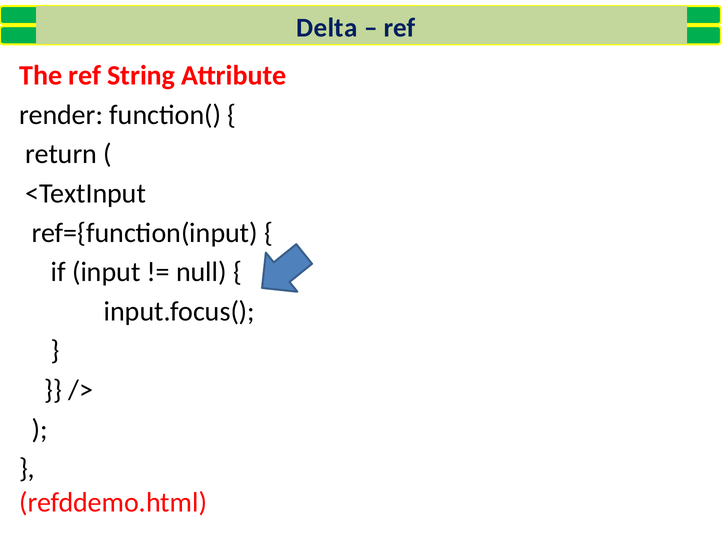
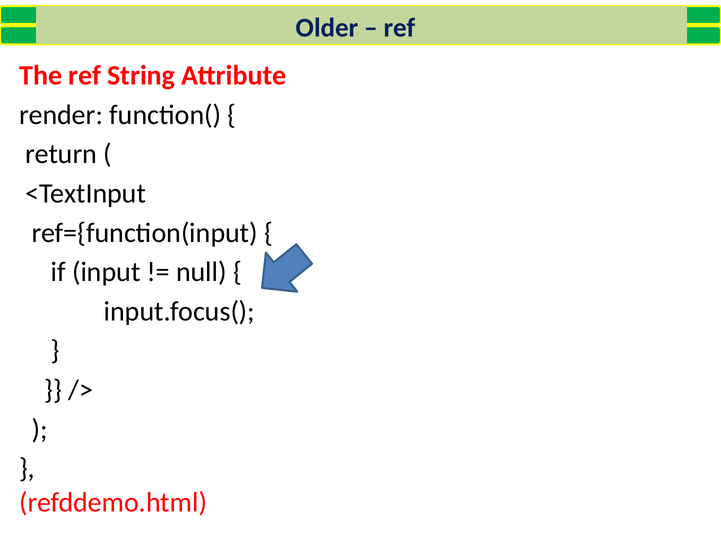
Delta: Delta -> Older (327, 28)
